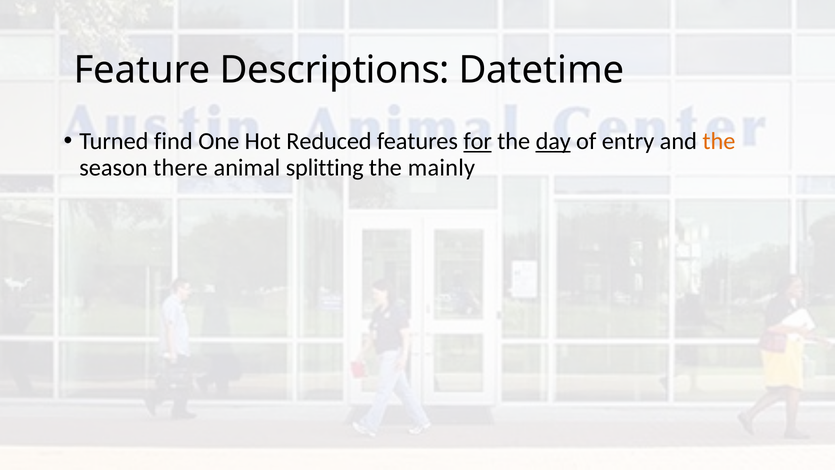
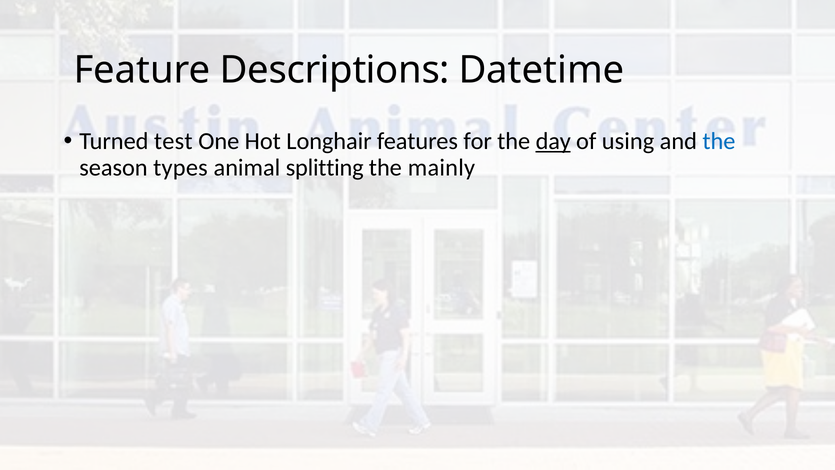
find: find -> test (173, 141)
Reduced: Reduced -> Longhair (329, 141)
for underline: present -> none (478, 141)
entry: entry -> using (628, 141)
the colour: orange -> blue (719, 141)
there: there -> types (180, 167)
